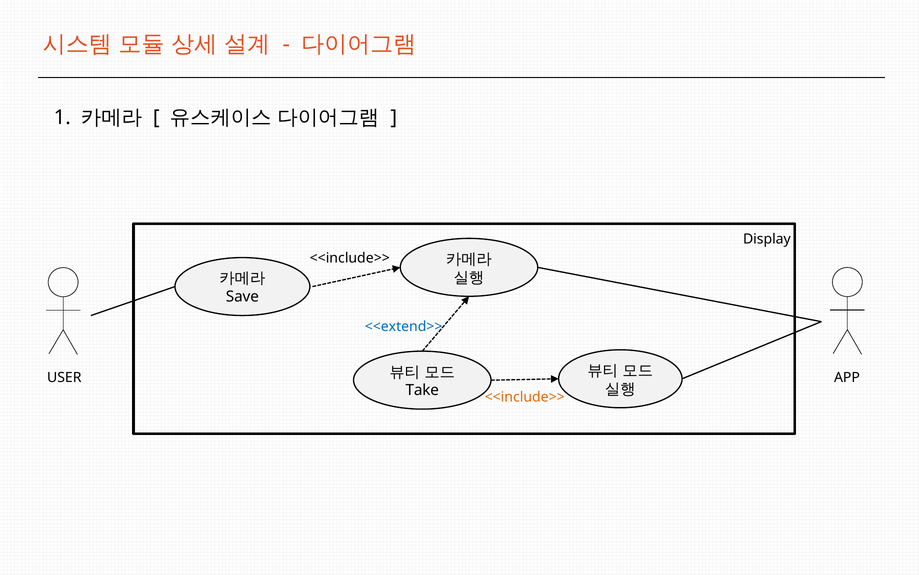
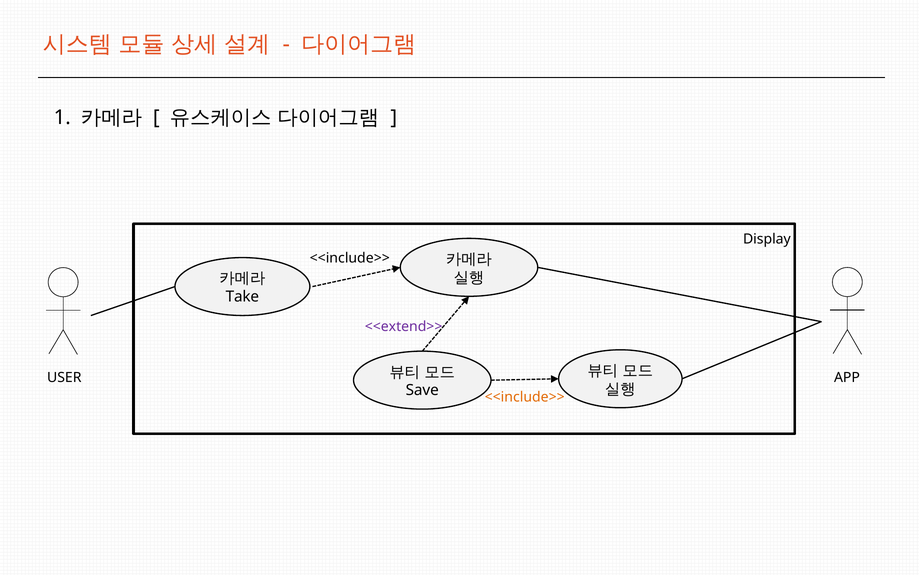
Save: Save -> Take (242, 296)
<<extend>> colour: blue -> purple (404, 326)
Take: Take -> Save (422, 390)
